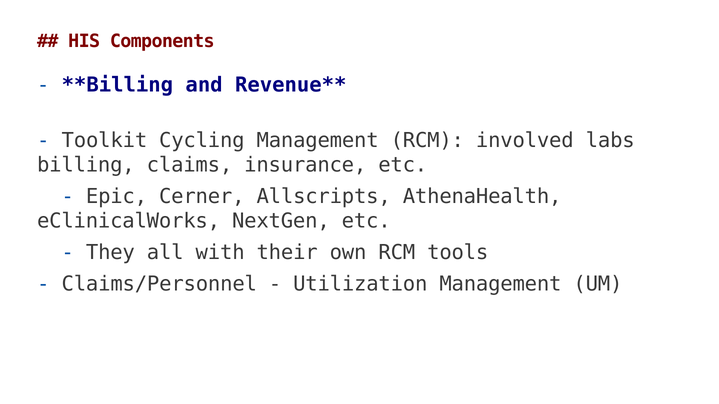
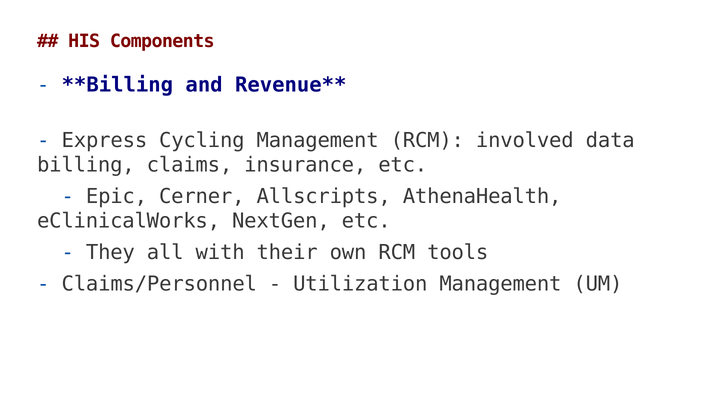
Toolkit: Toolkit -> Express (104, 141)
labs: labs -> data (610, 141)
